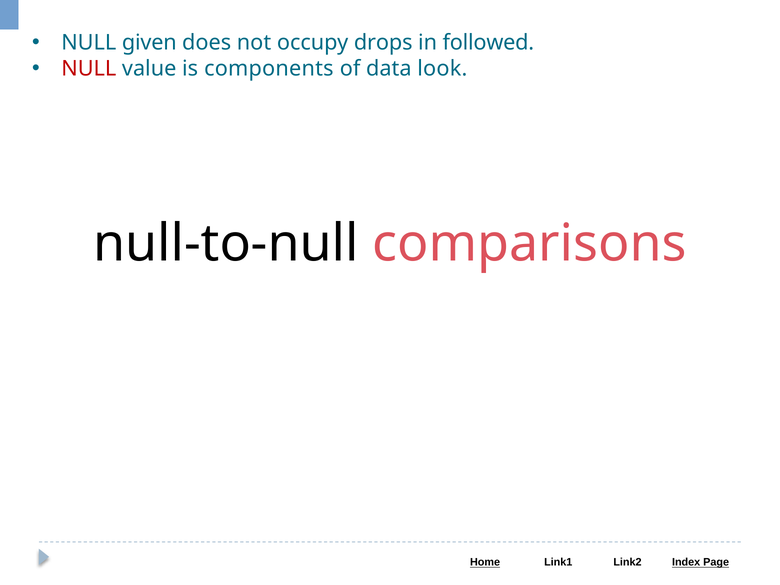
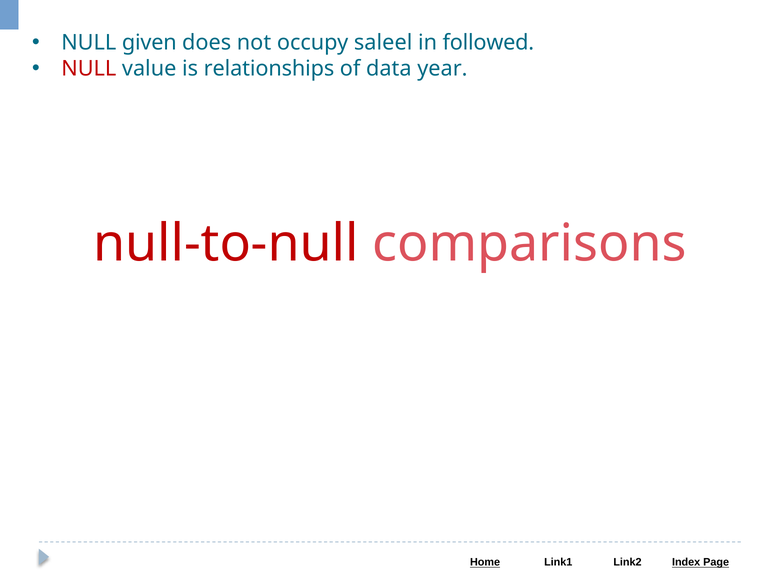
drops: drops -> saleel (383, 43)
components: components -> relationships (269, 69)
look: look -> year (442, 69)
null-to-null colour: black -> red (226, 244)
